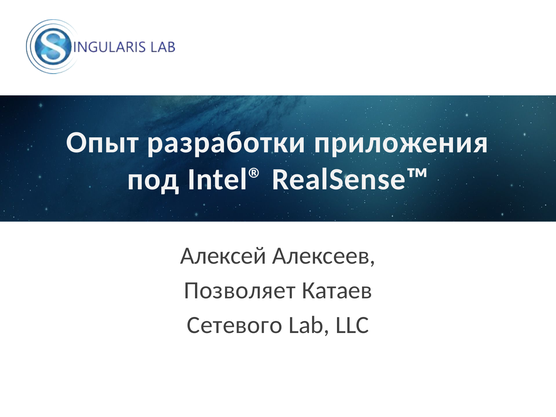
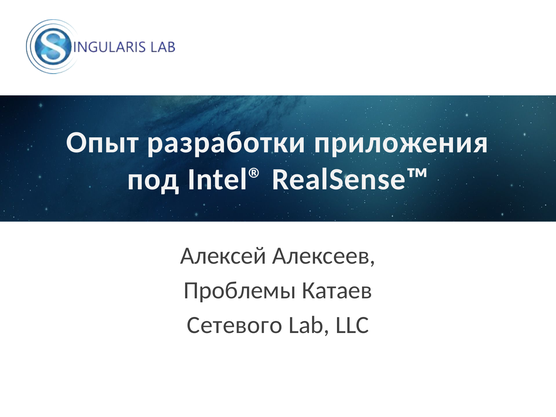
Позволяет: Позволяет -> Проблемы (240, 290)
